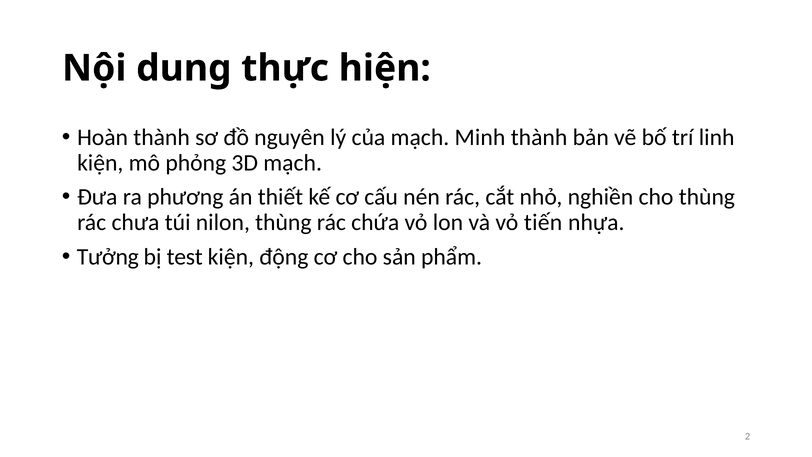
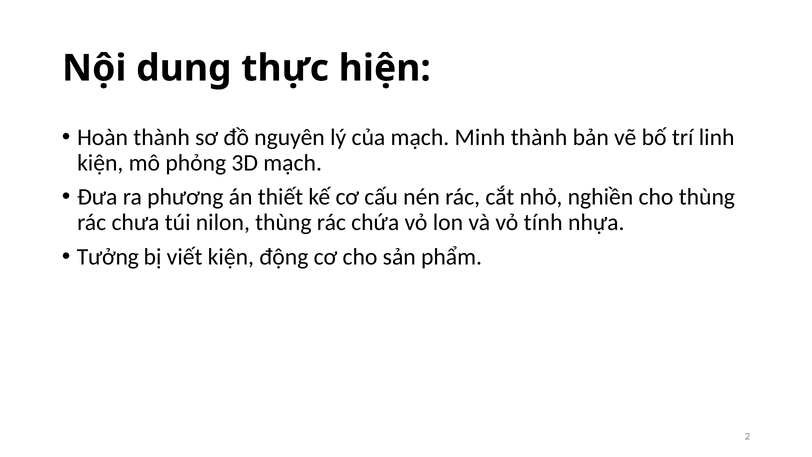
tiến: tiến -> tính (543, 222)
test: test -> viết (185, 257)
